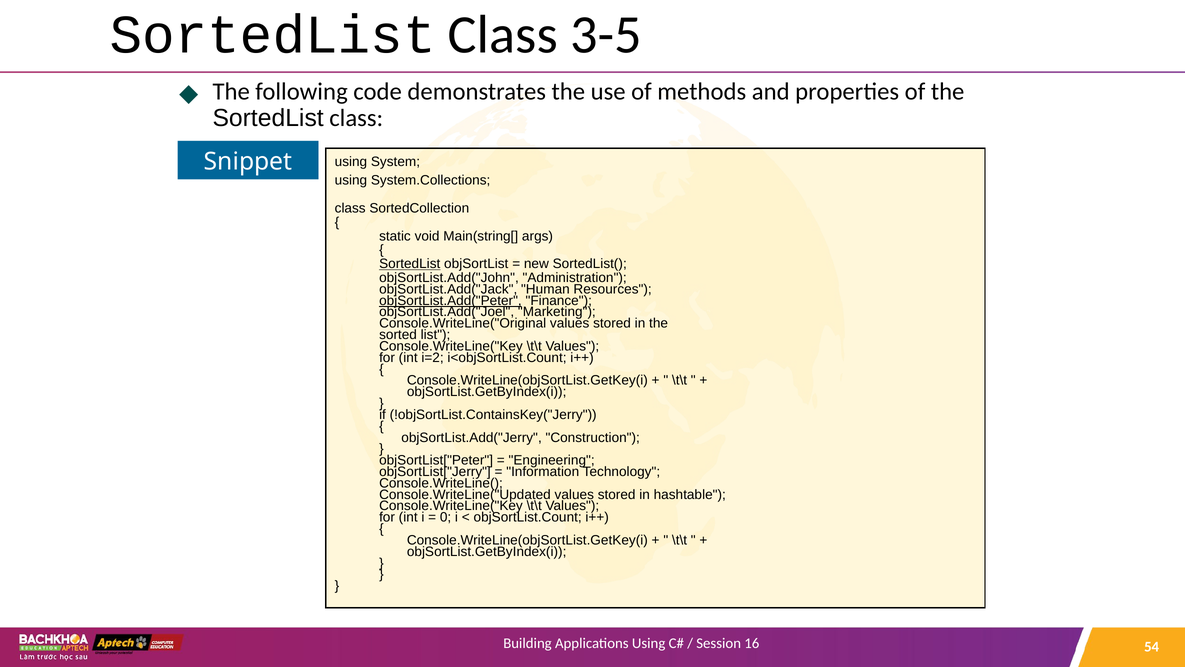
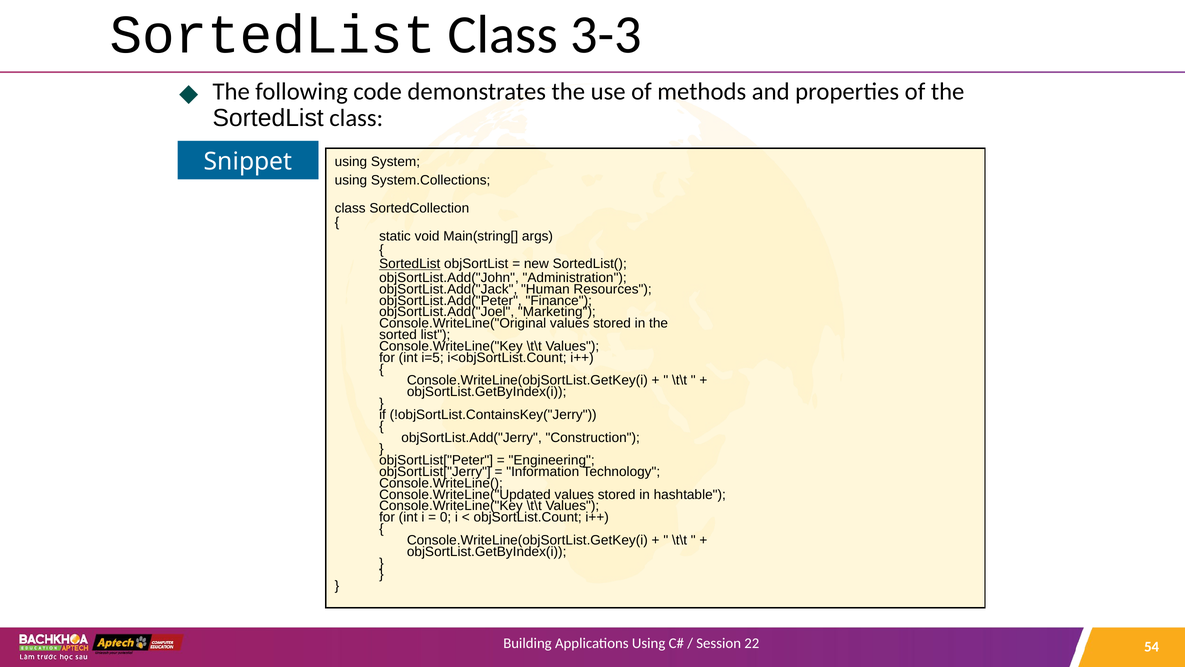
3-5: 3-5 -> 3-3 (606, 35)
objSortList.Add("Peter underline: present -> none (450, 300)
i=2: i=2 -> i=5 (433, 357)
16: 16 -> 22 (752, 643)
